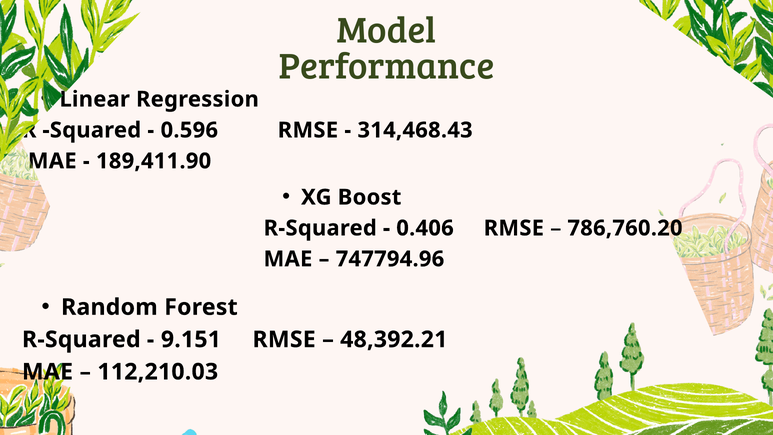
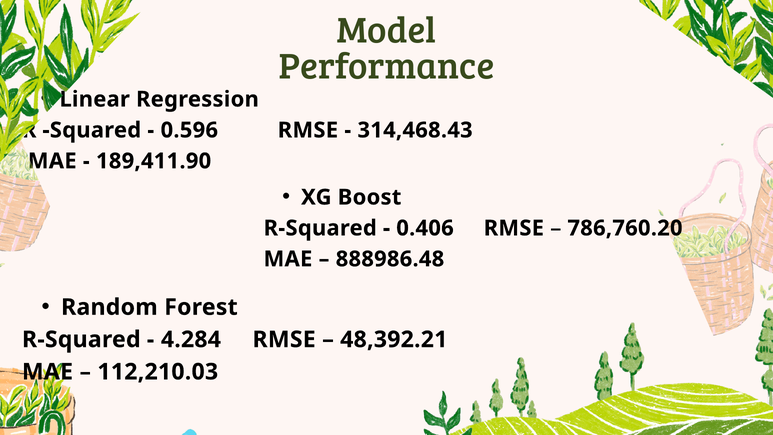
747794.96: 747794.96 -> 888986.48 (390, 259)
9.151: 9.151 -> 4.284 (191, 339)
